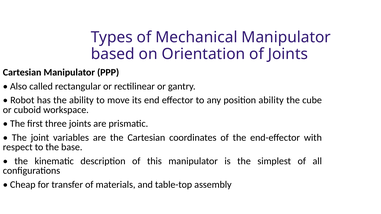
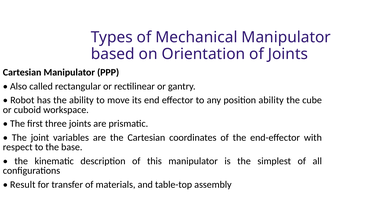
Cheap: Cheap -> Result (23, 185)
